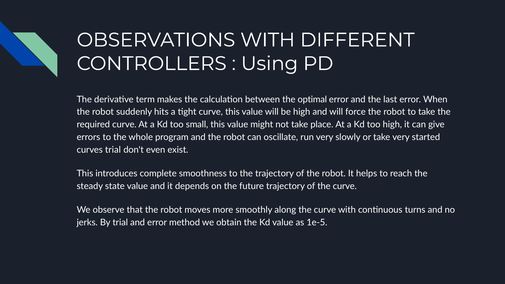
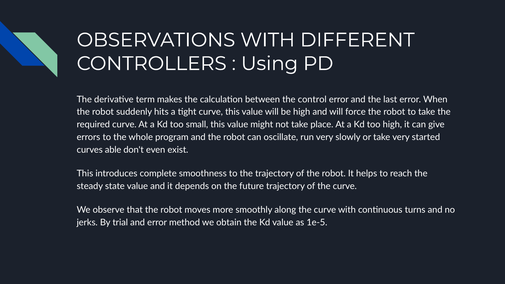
optimal: optimal -> control (312, 99)
curves trial: trial -> able (113, 150)
